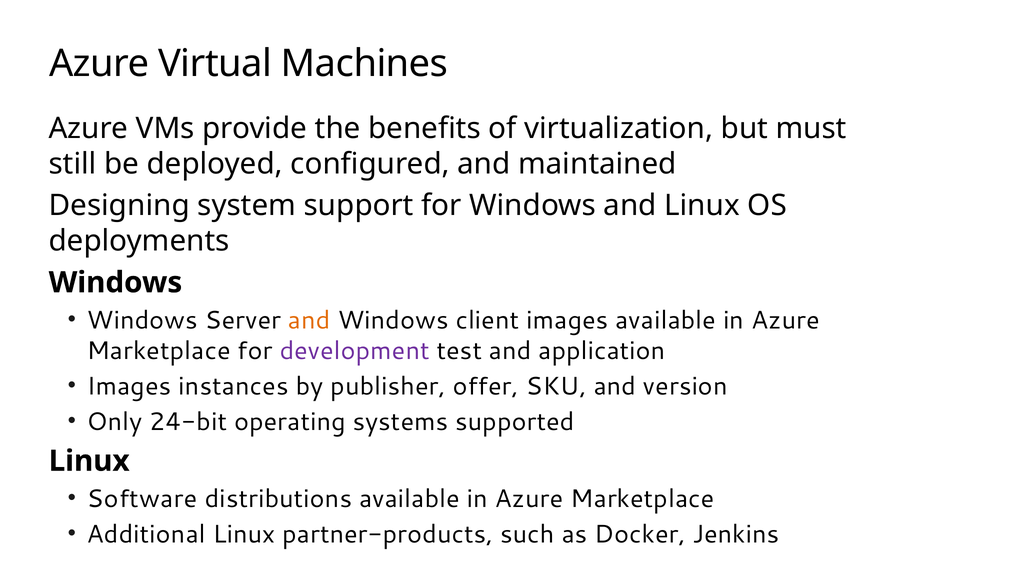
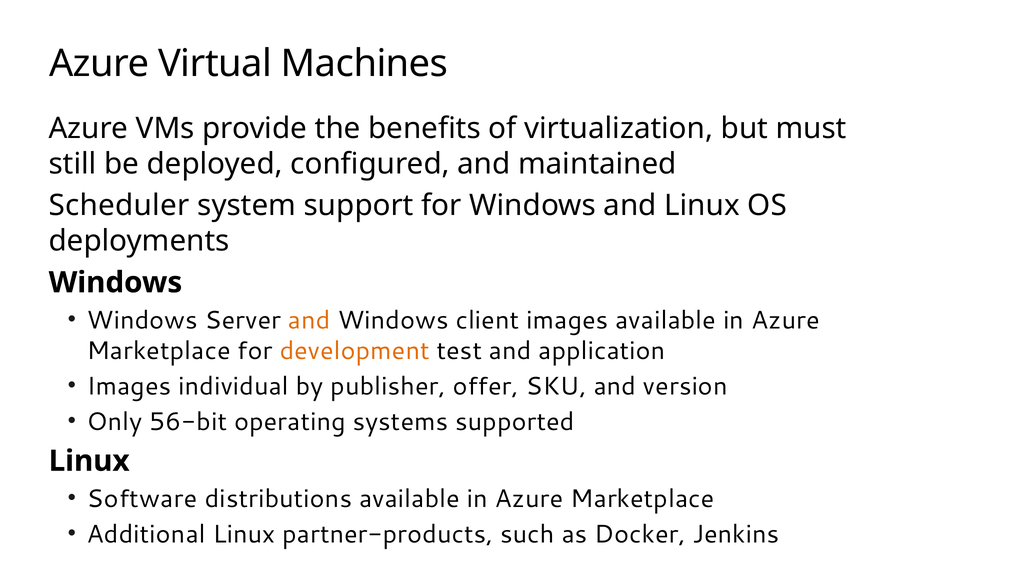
Designing: Designing -> Scheduler (119, 206)
development colour: purple -> orange (355, 351)
instances: instances -> individual (234, 387)
24-bit: 24-bit -> 56-bit (188, 422)
